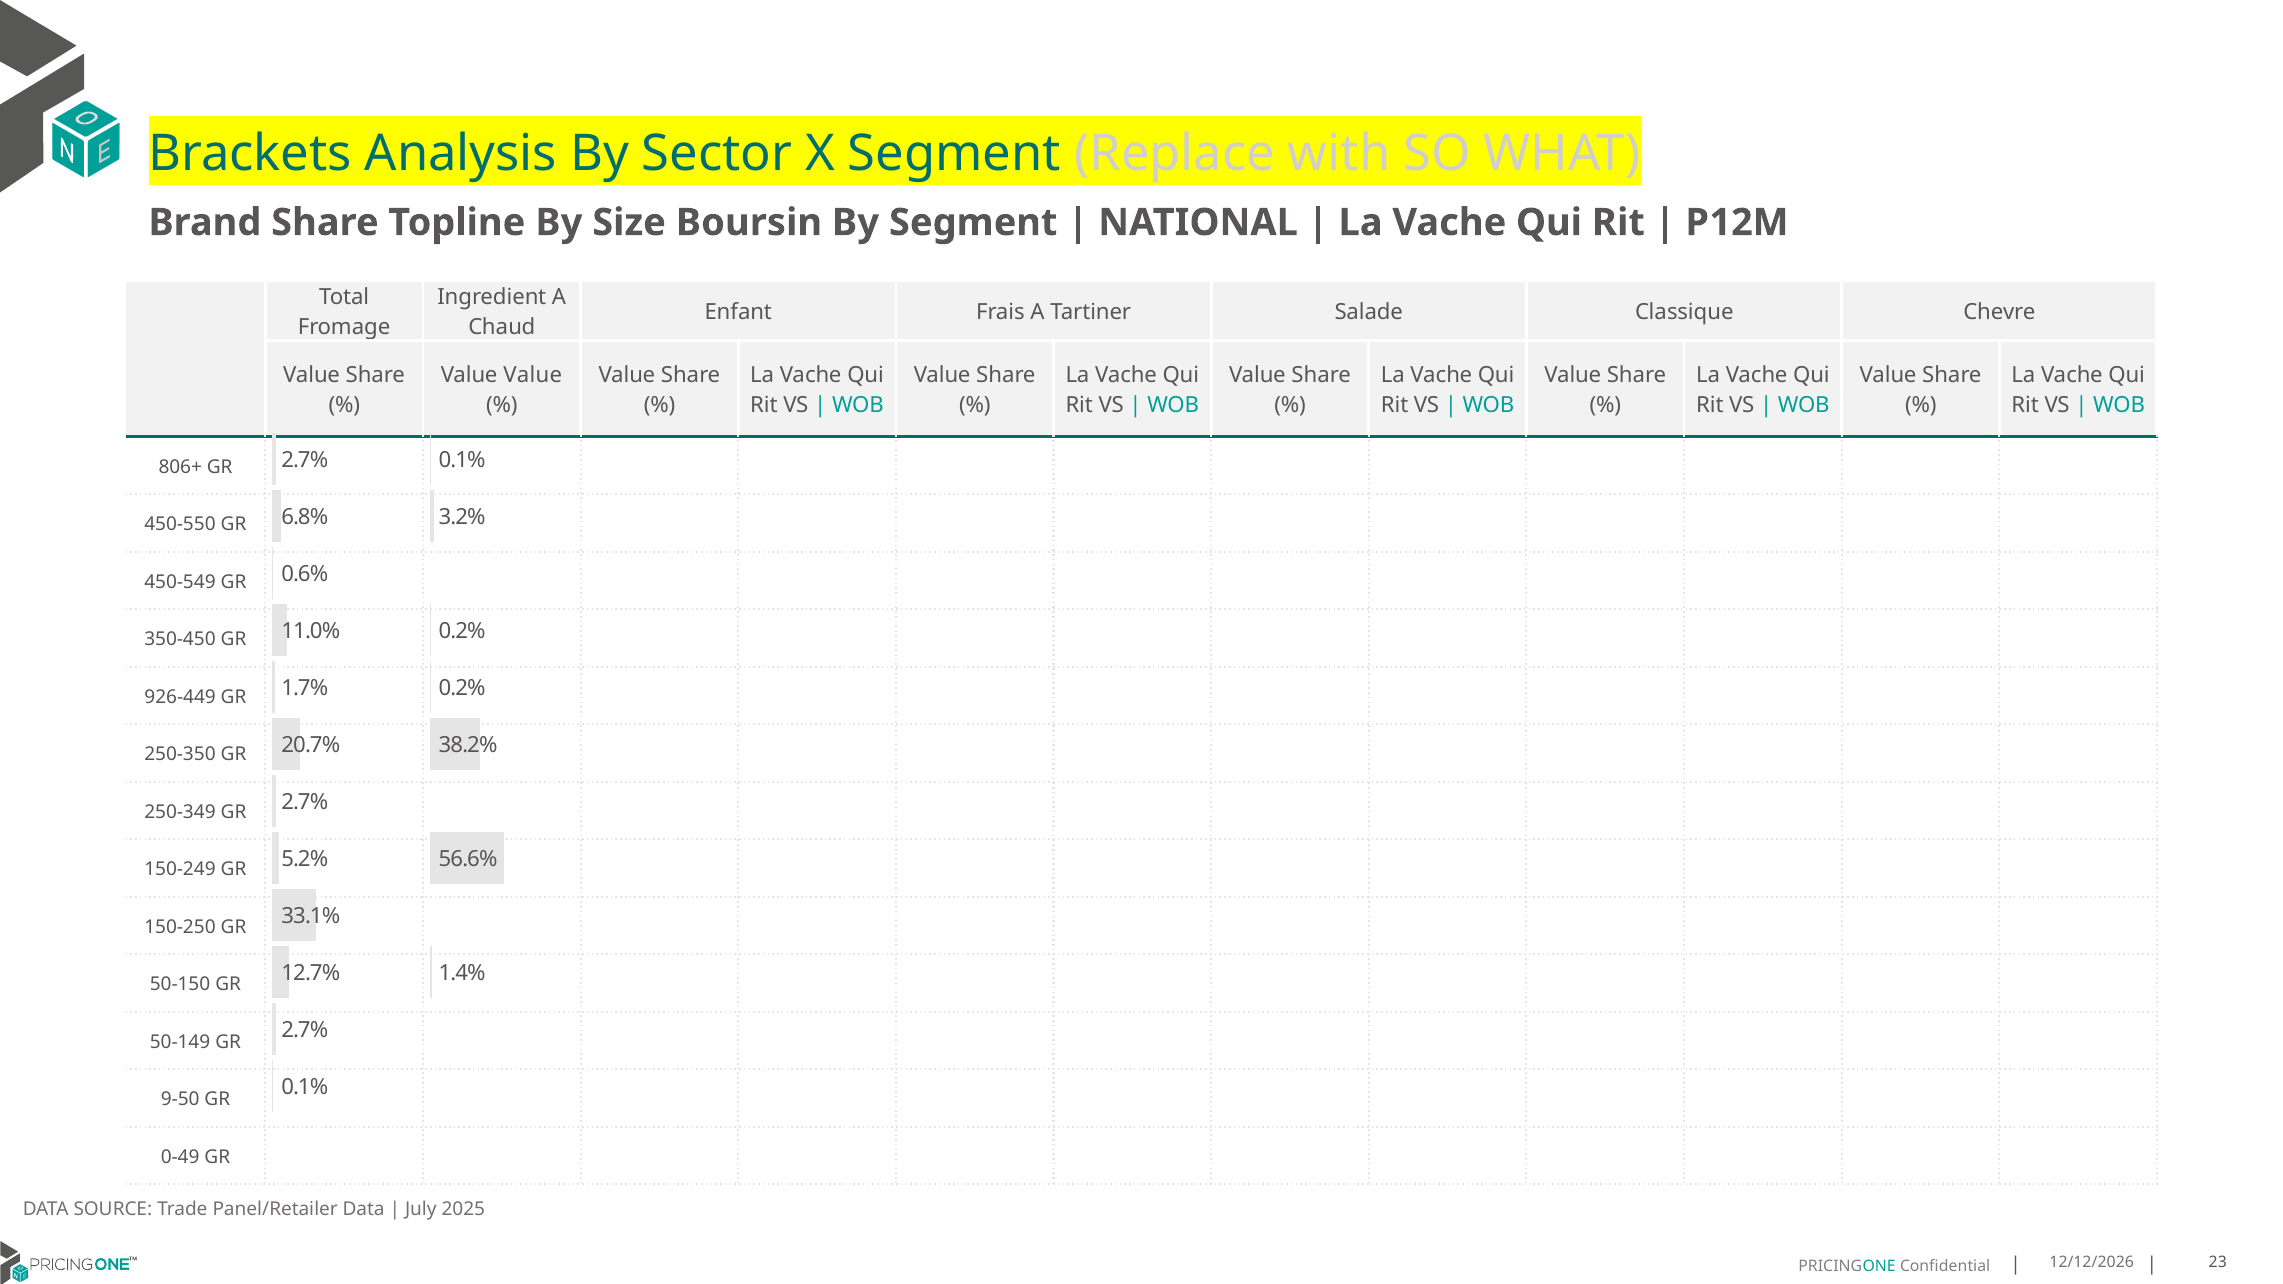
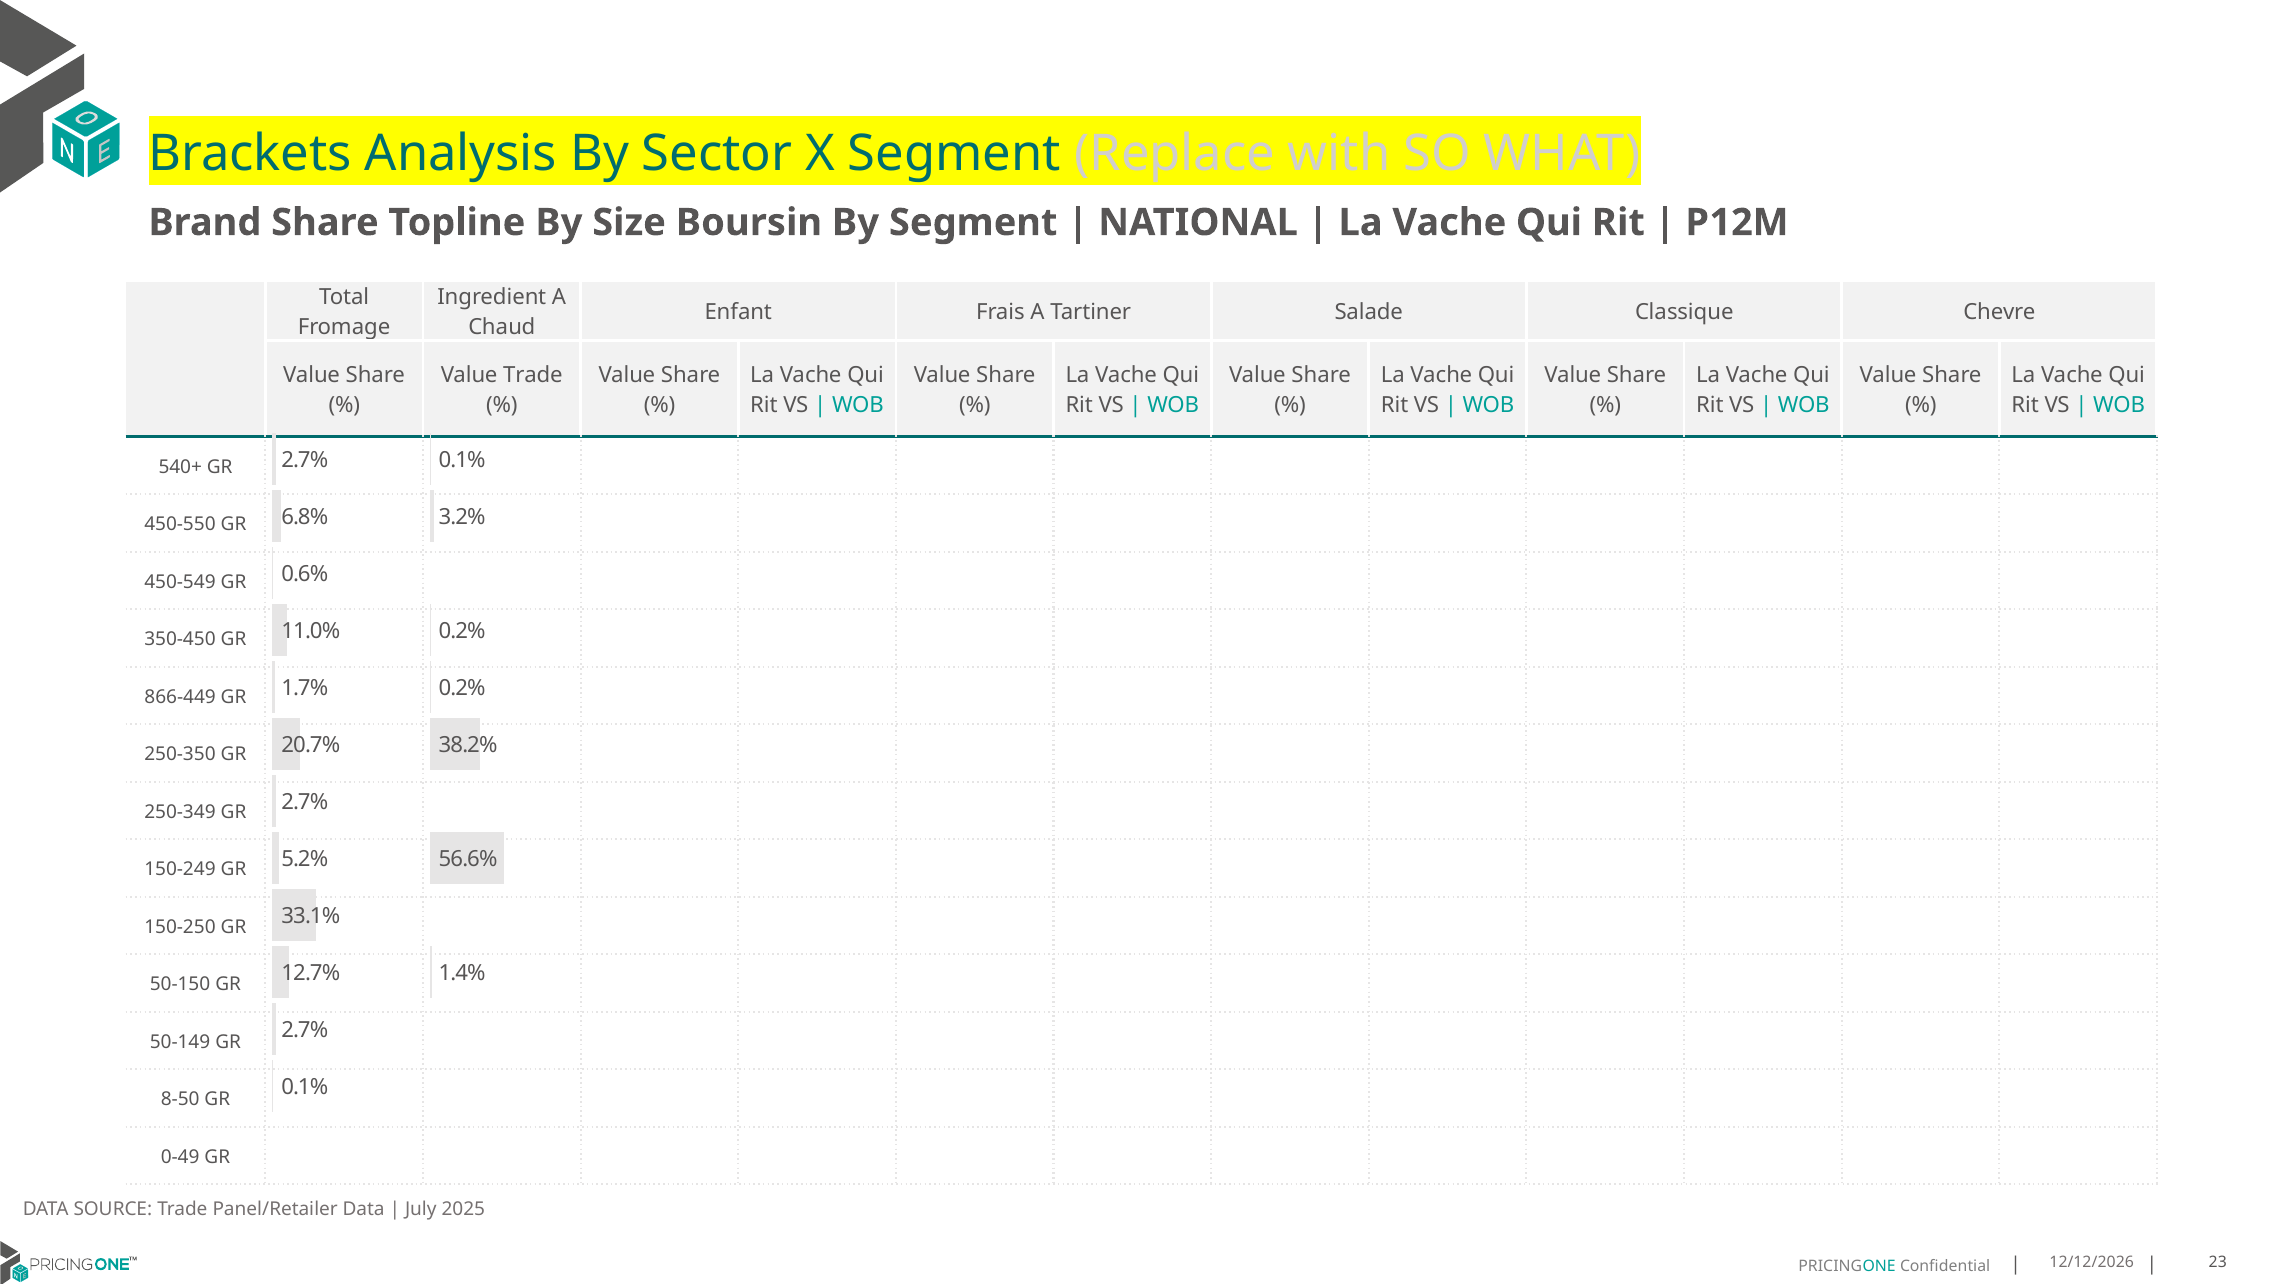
Value Value: Value -> Trade (533, 375)
806+: 806+ -> 540+ (180, 467)
926-449: 926-449 -> 866-449 (180, 697)
9-50: 9-50 -> 8-50 (180, 1100)
